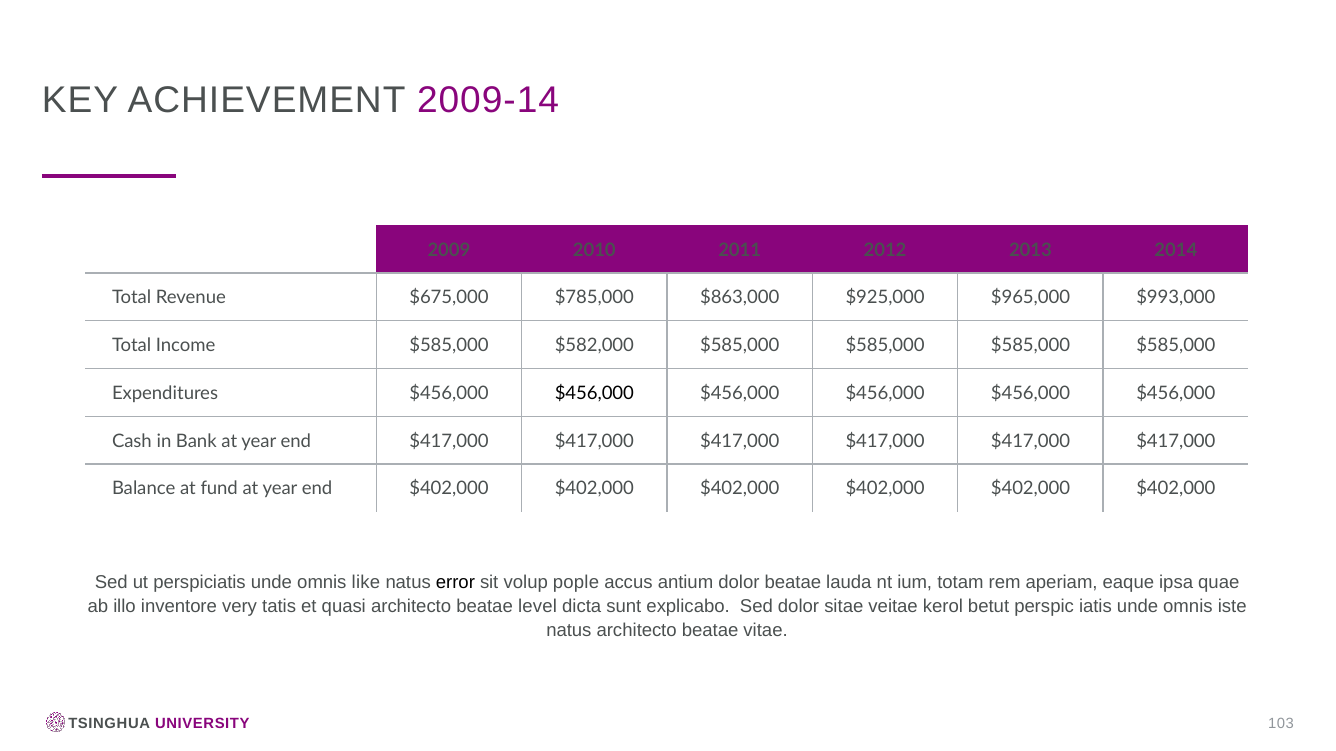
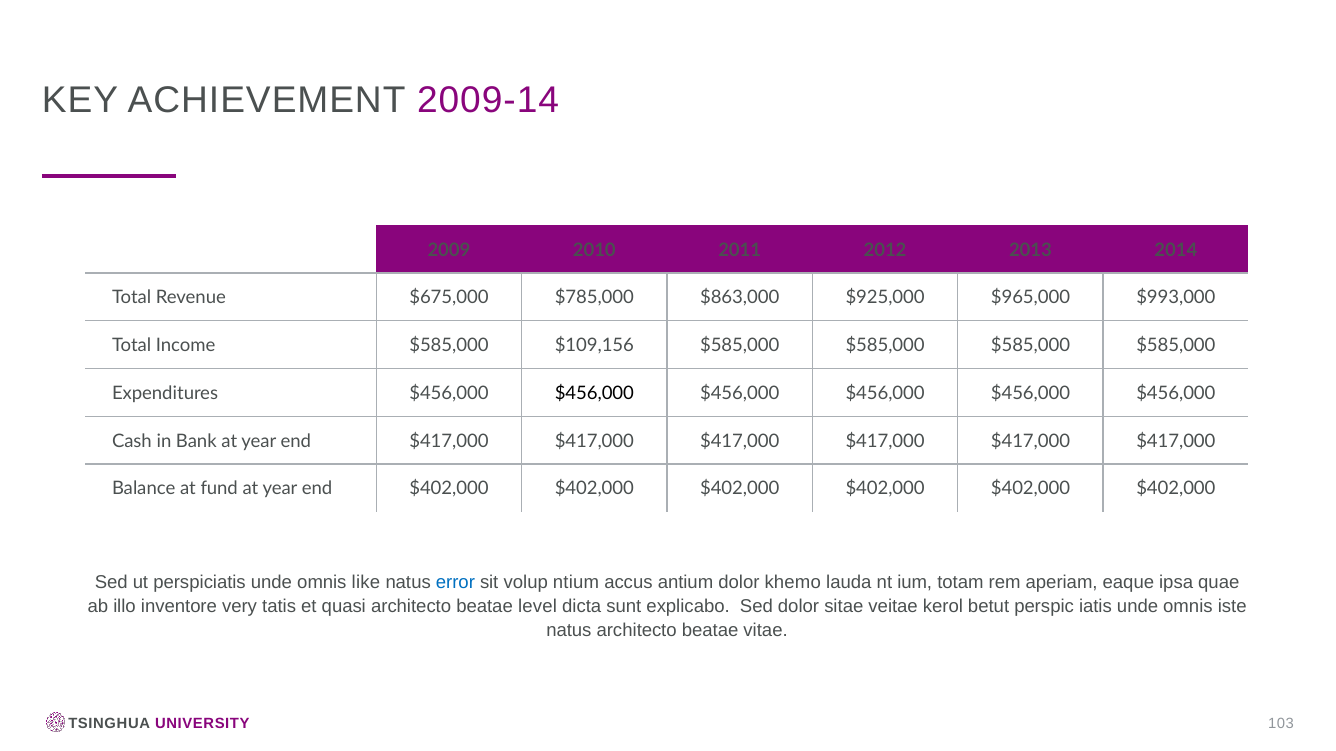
$582,000: $582,000 -> $109,156 (594, 346)
error colour: black -> blue (455, 583)
pople: pople -> ntium (576, 583)
dolor beatae: beatae -> khemo (793, 583)
